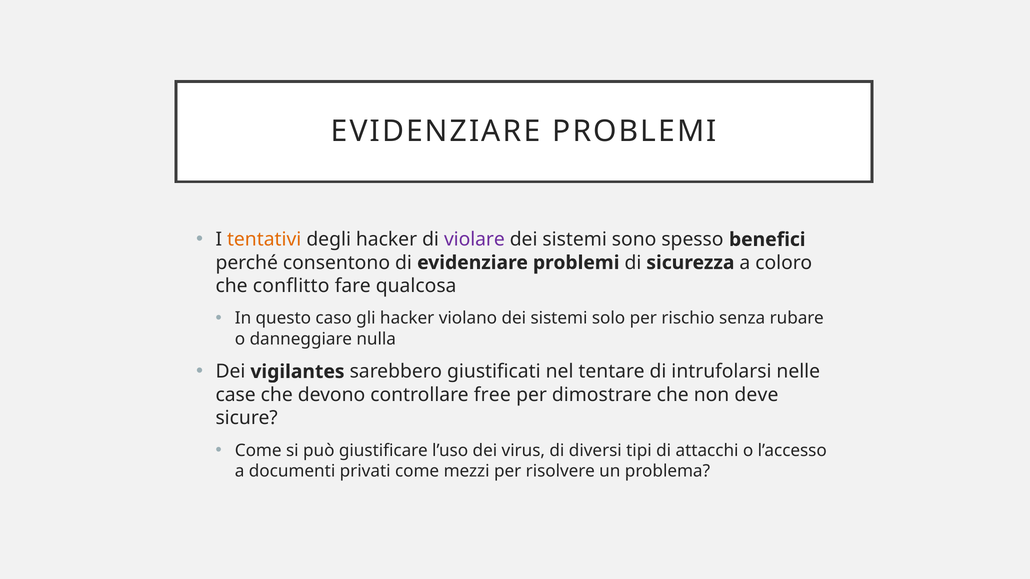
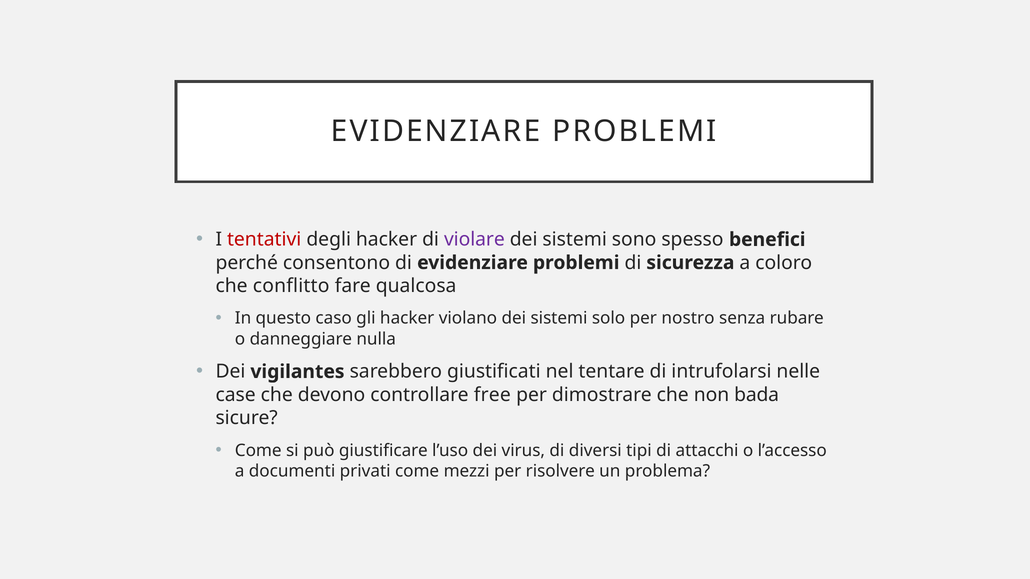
tentativi colour: orange -> red (264, 240)
rischio: rischio -> nostro (688, 318)
deve: deve -> bada (757, 395)
